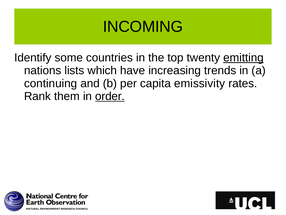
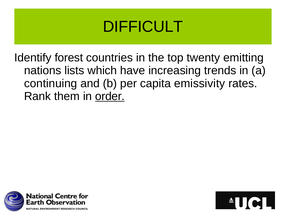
INCOMING: INCOMING -> DIFFICULT (143, 27)
some: some -> forest (69, 57)
emitting underline: present -> none (243, 57)
